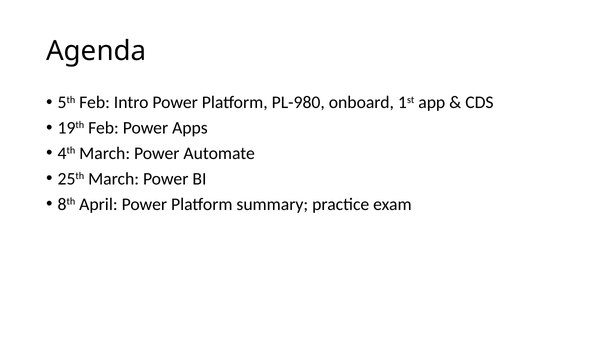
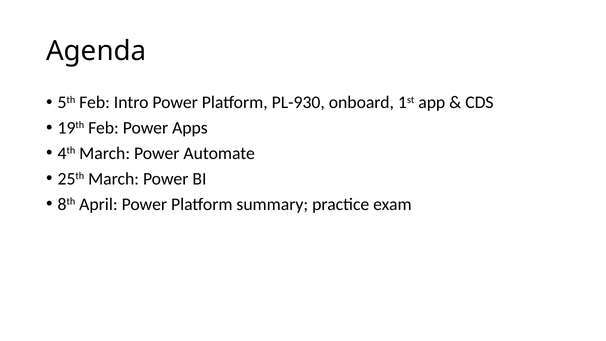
PL-980: PL-980 -> PL-930 (298, 102)
